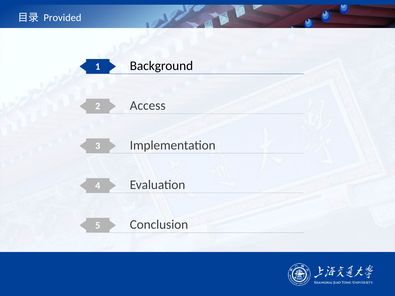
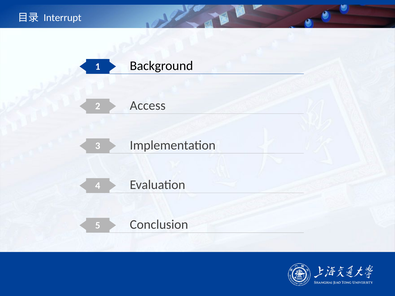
Provided: Provided -> Interrupt (62, 18)
